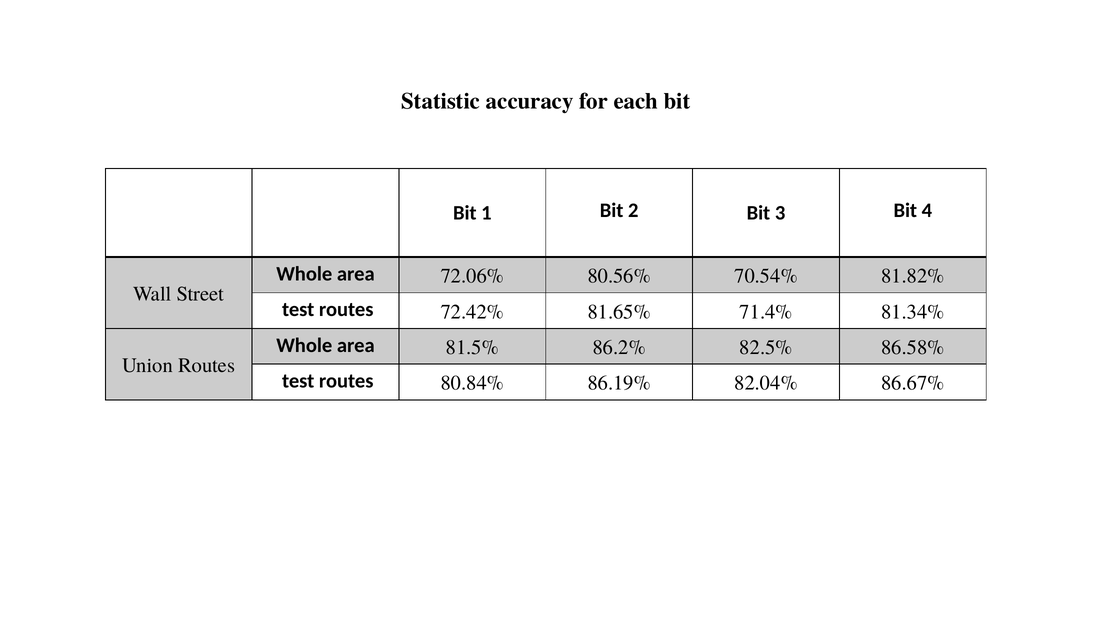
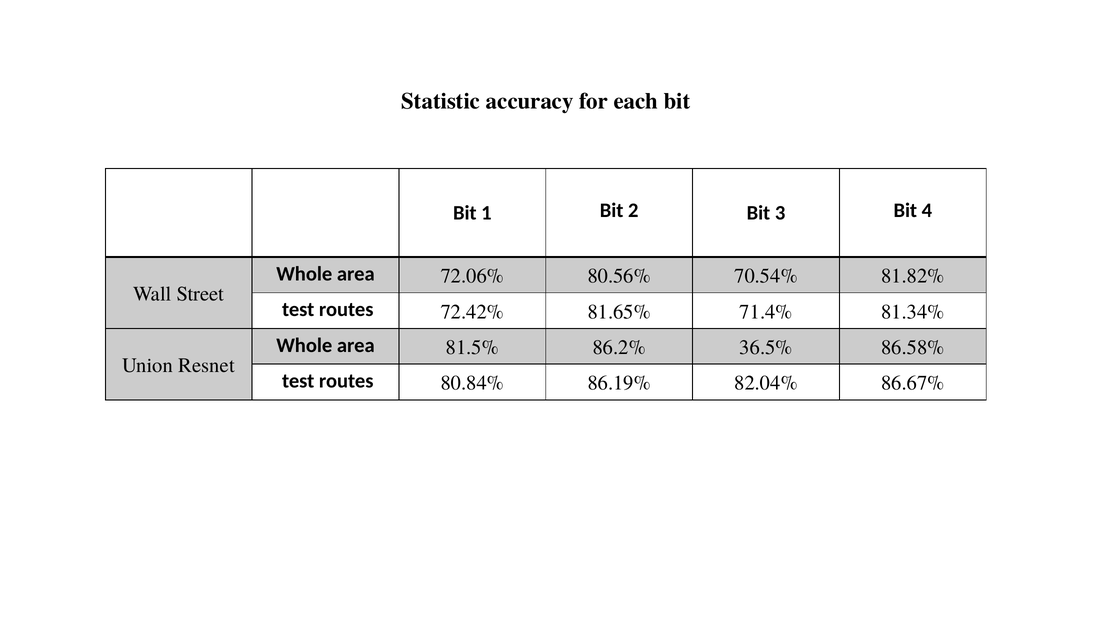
82.5%: 82.5% -> 36.5% (766, 347)
Union Routes: Routes -> Resnet (206, 365)
